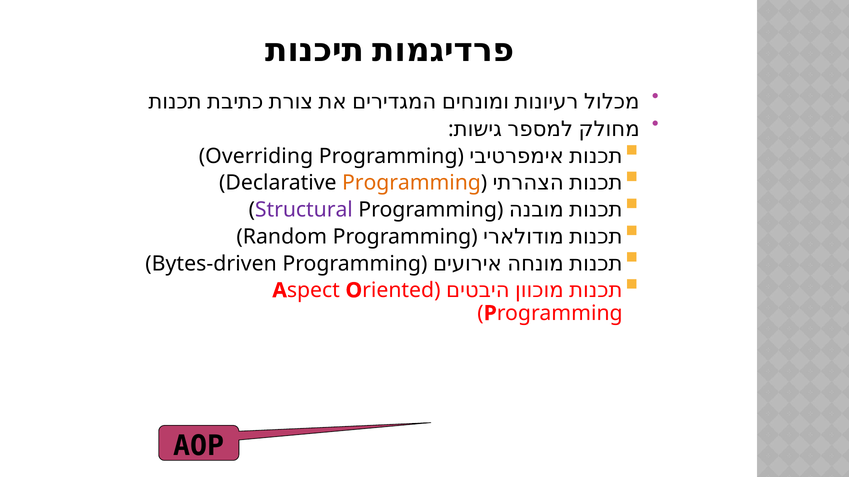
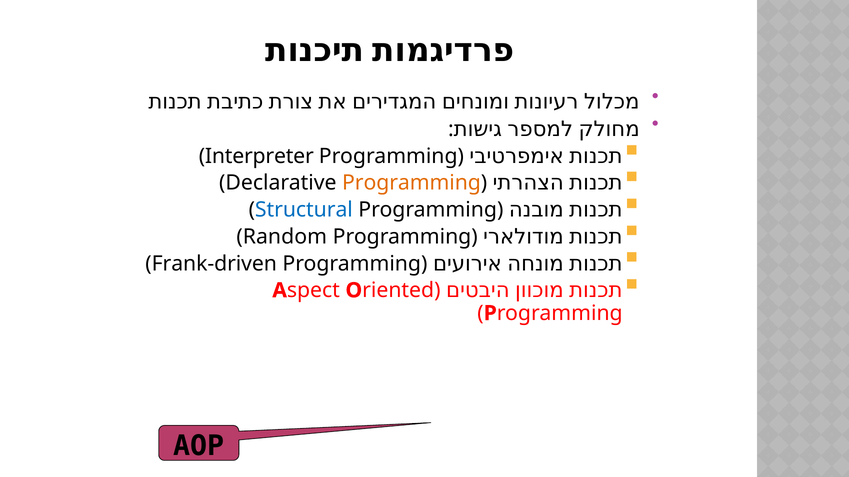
Overriding: Overriding -> Interpreter (259, 156)
Structural colour: purple -> blue (304, 210)
Bytes-driven: Bytes-driven -> Frank-driven (214, 264)
